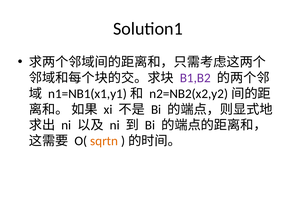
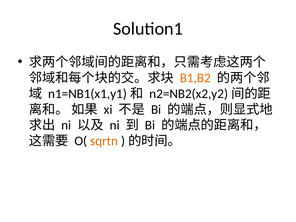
B1,B2 colour: purple -> orange (195, 78)
